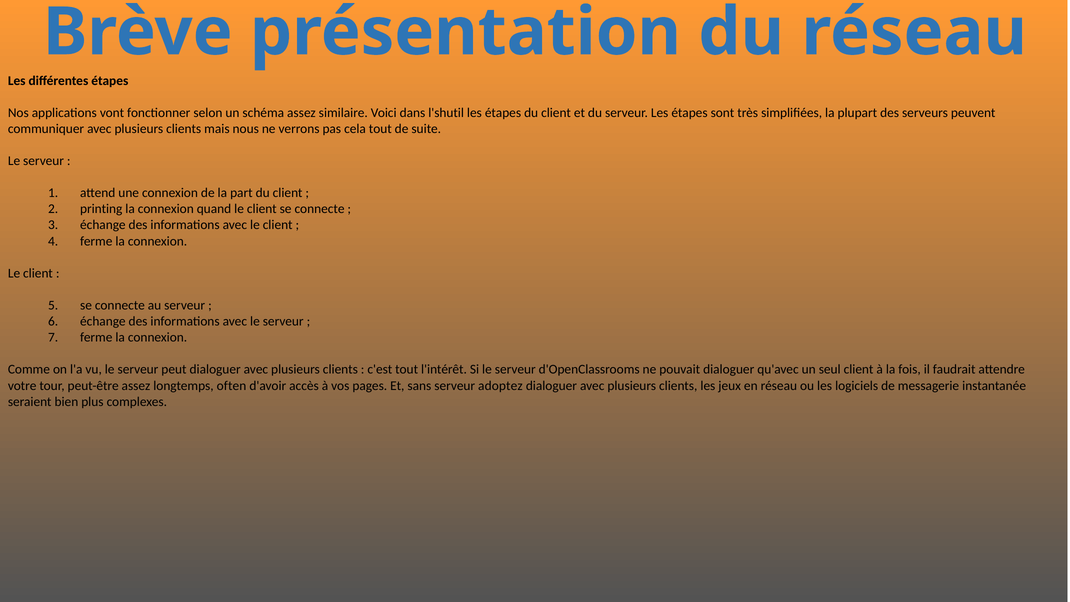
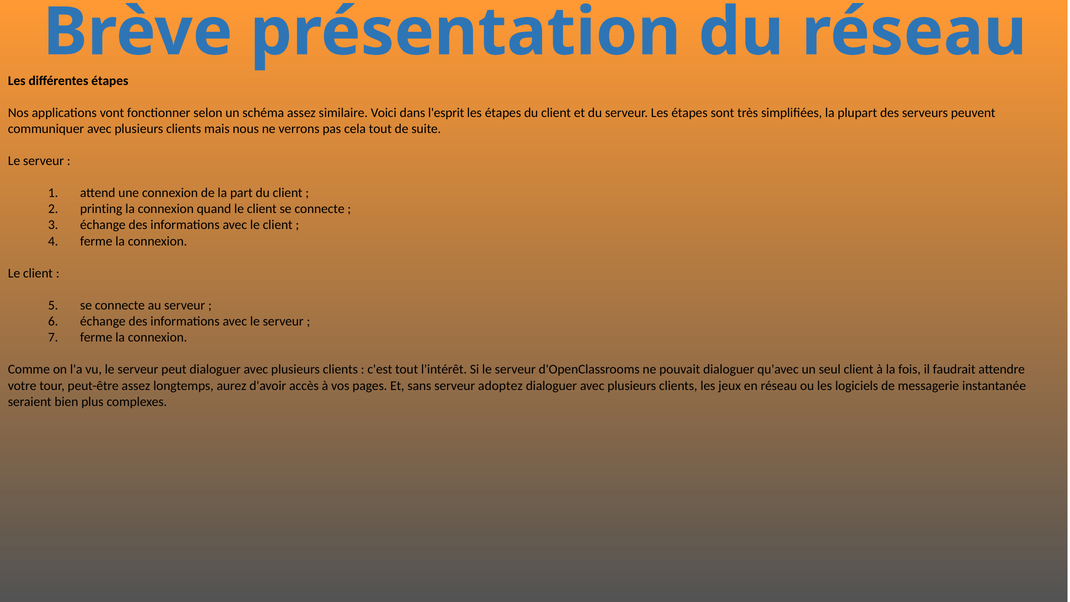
l'shutil: l'shutil -> l'esprit (446, 113)
often: often -> aurez (232, 386)
